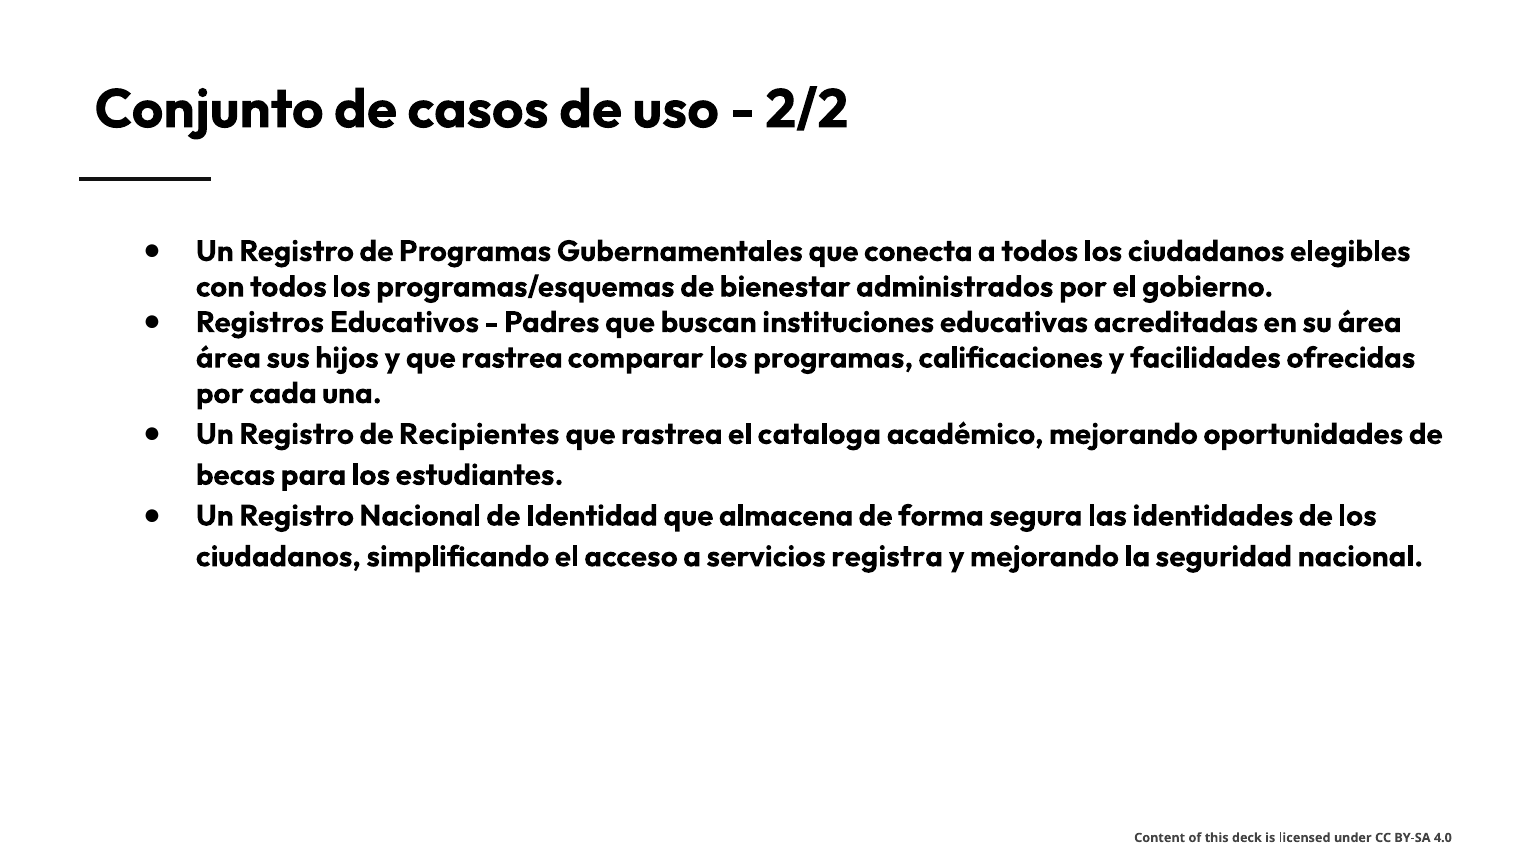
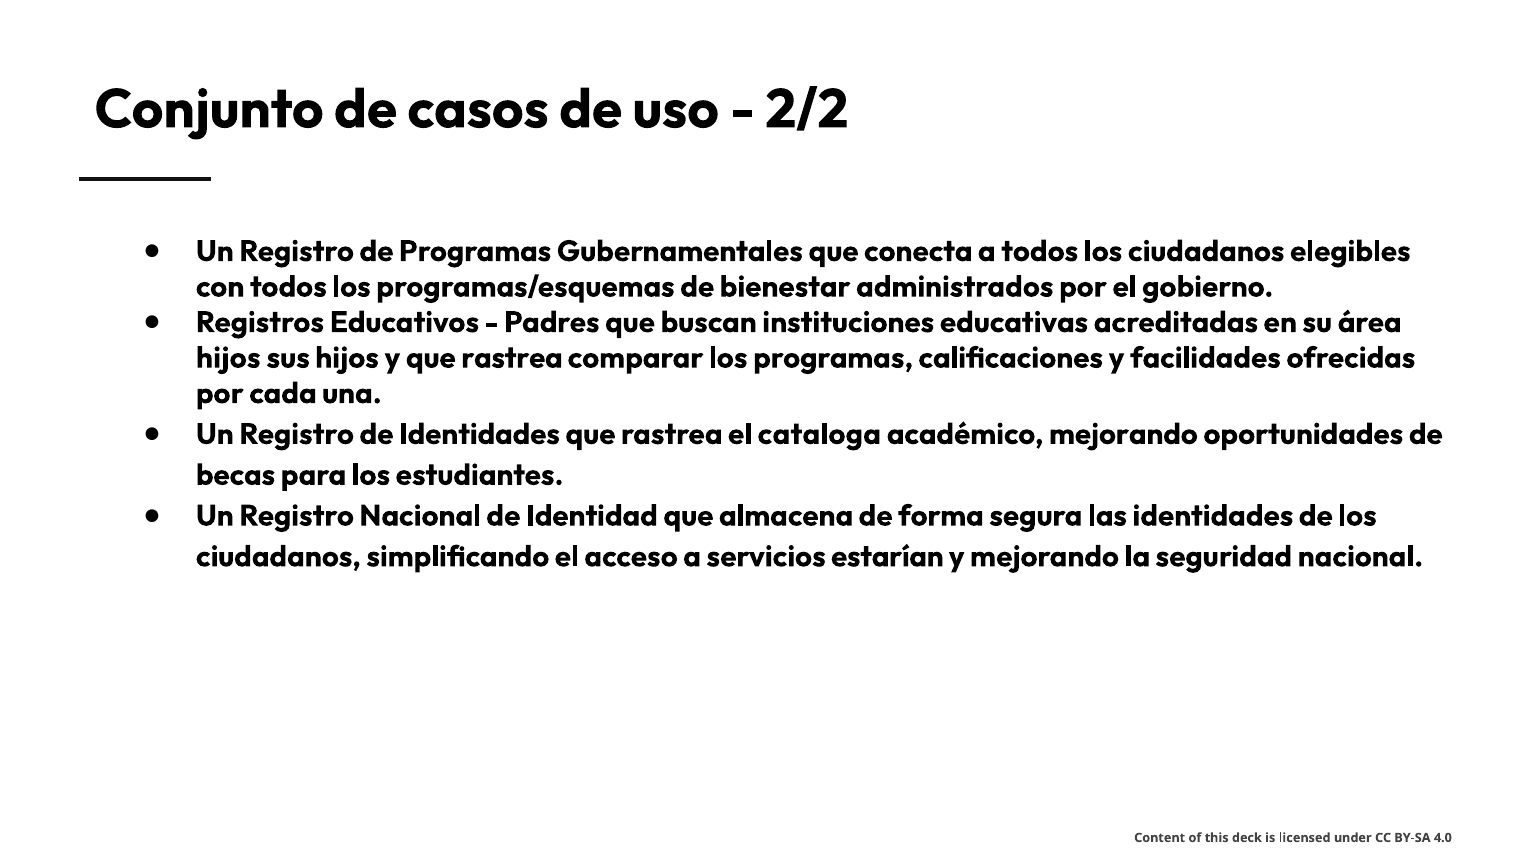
área: área -> hijos (228, 358)
de Recipientes: Recipientes -> Identidades (479, 434)
registra: registra -> estarían (887, 557)
